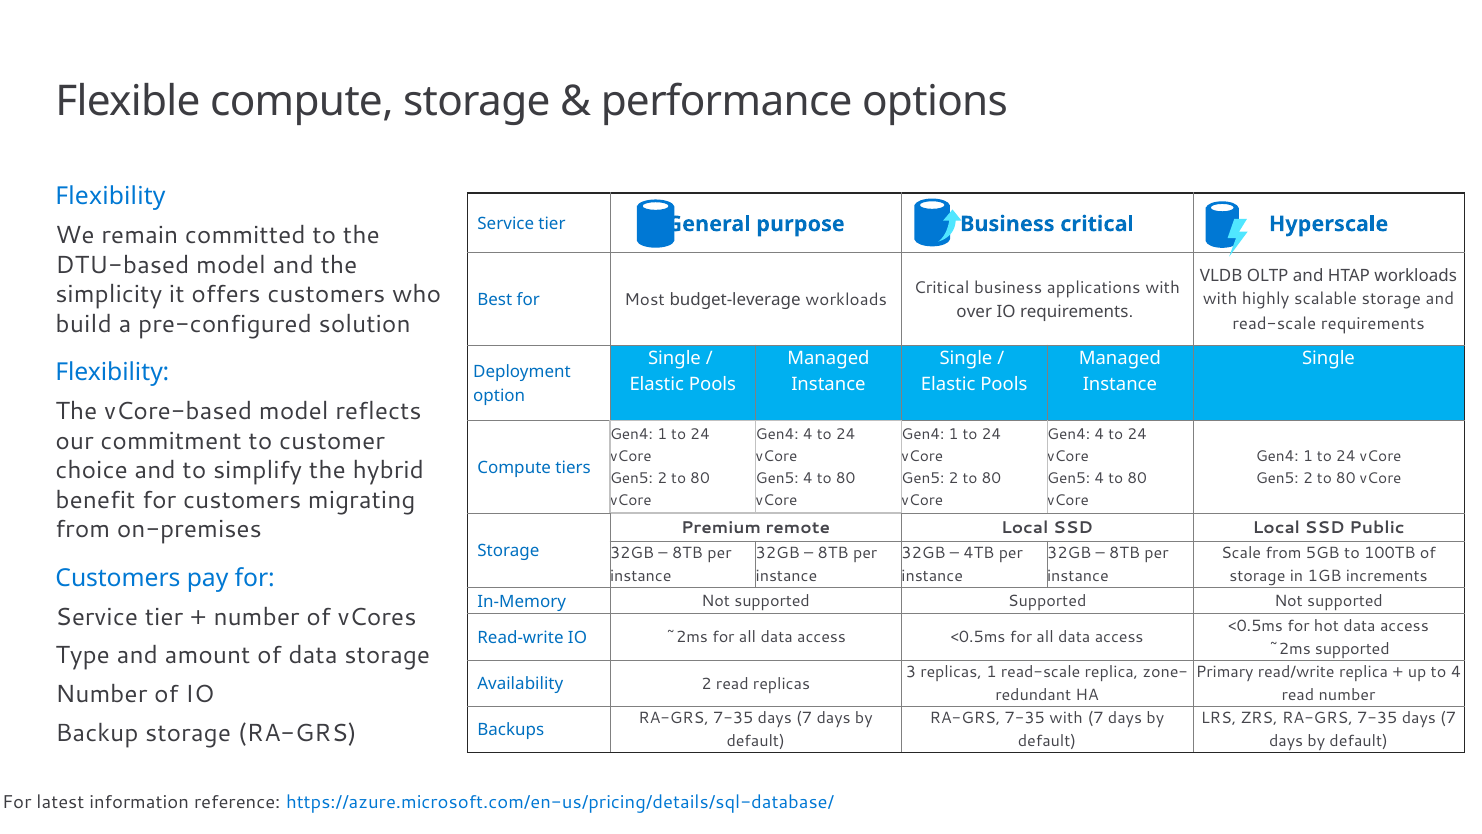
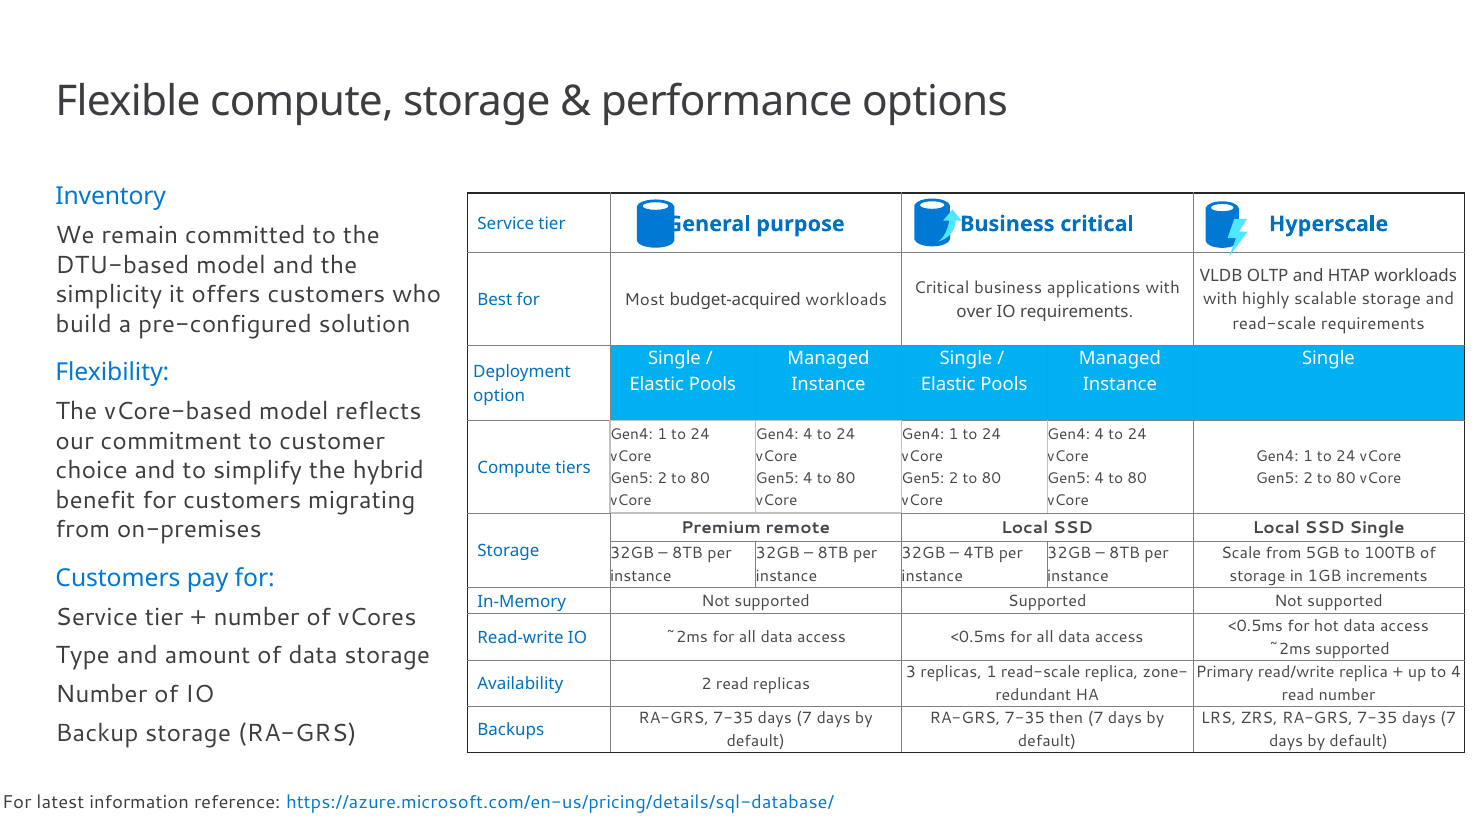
Flexibility: Flexibility -> Inventory (111, 196)
budget-leverage: budget-leverage -> budget-acquired (735, 300)
SSD Public: Public -> Single (1377, 528)
7-35 with: with -> then (1066, 718)
